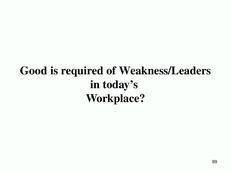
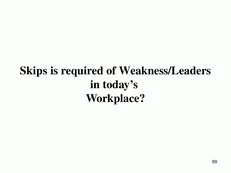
Good: Good -> Skips (34, 71)
